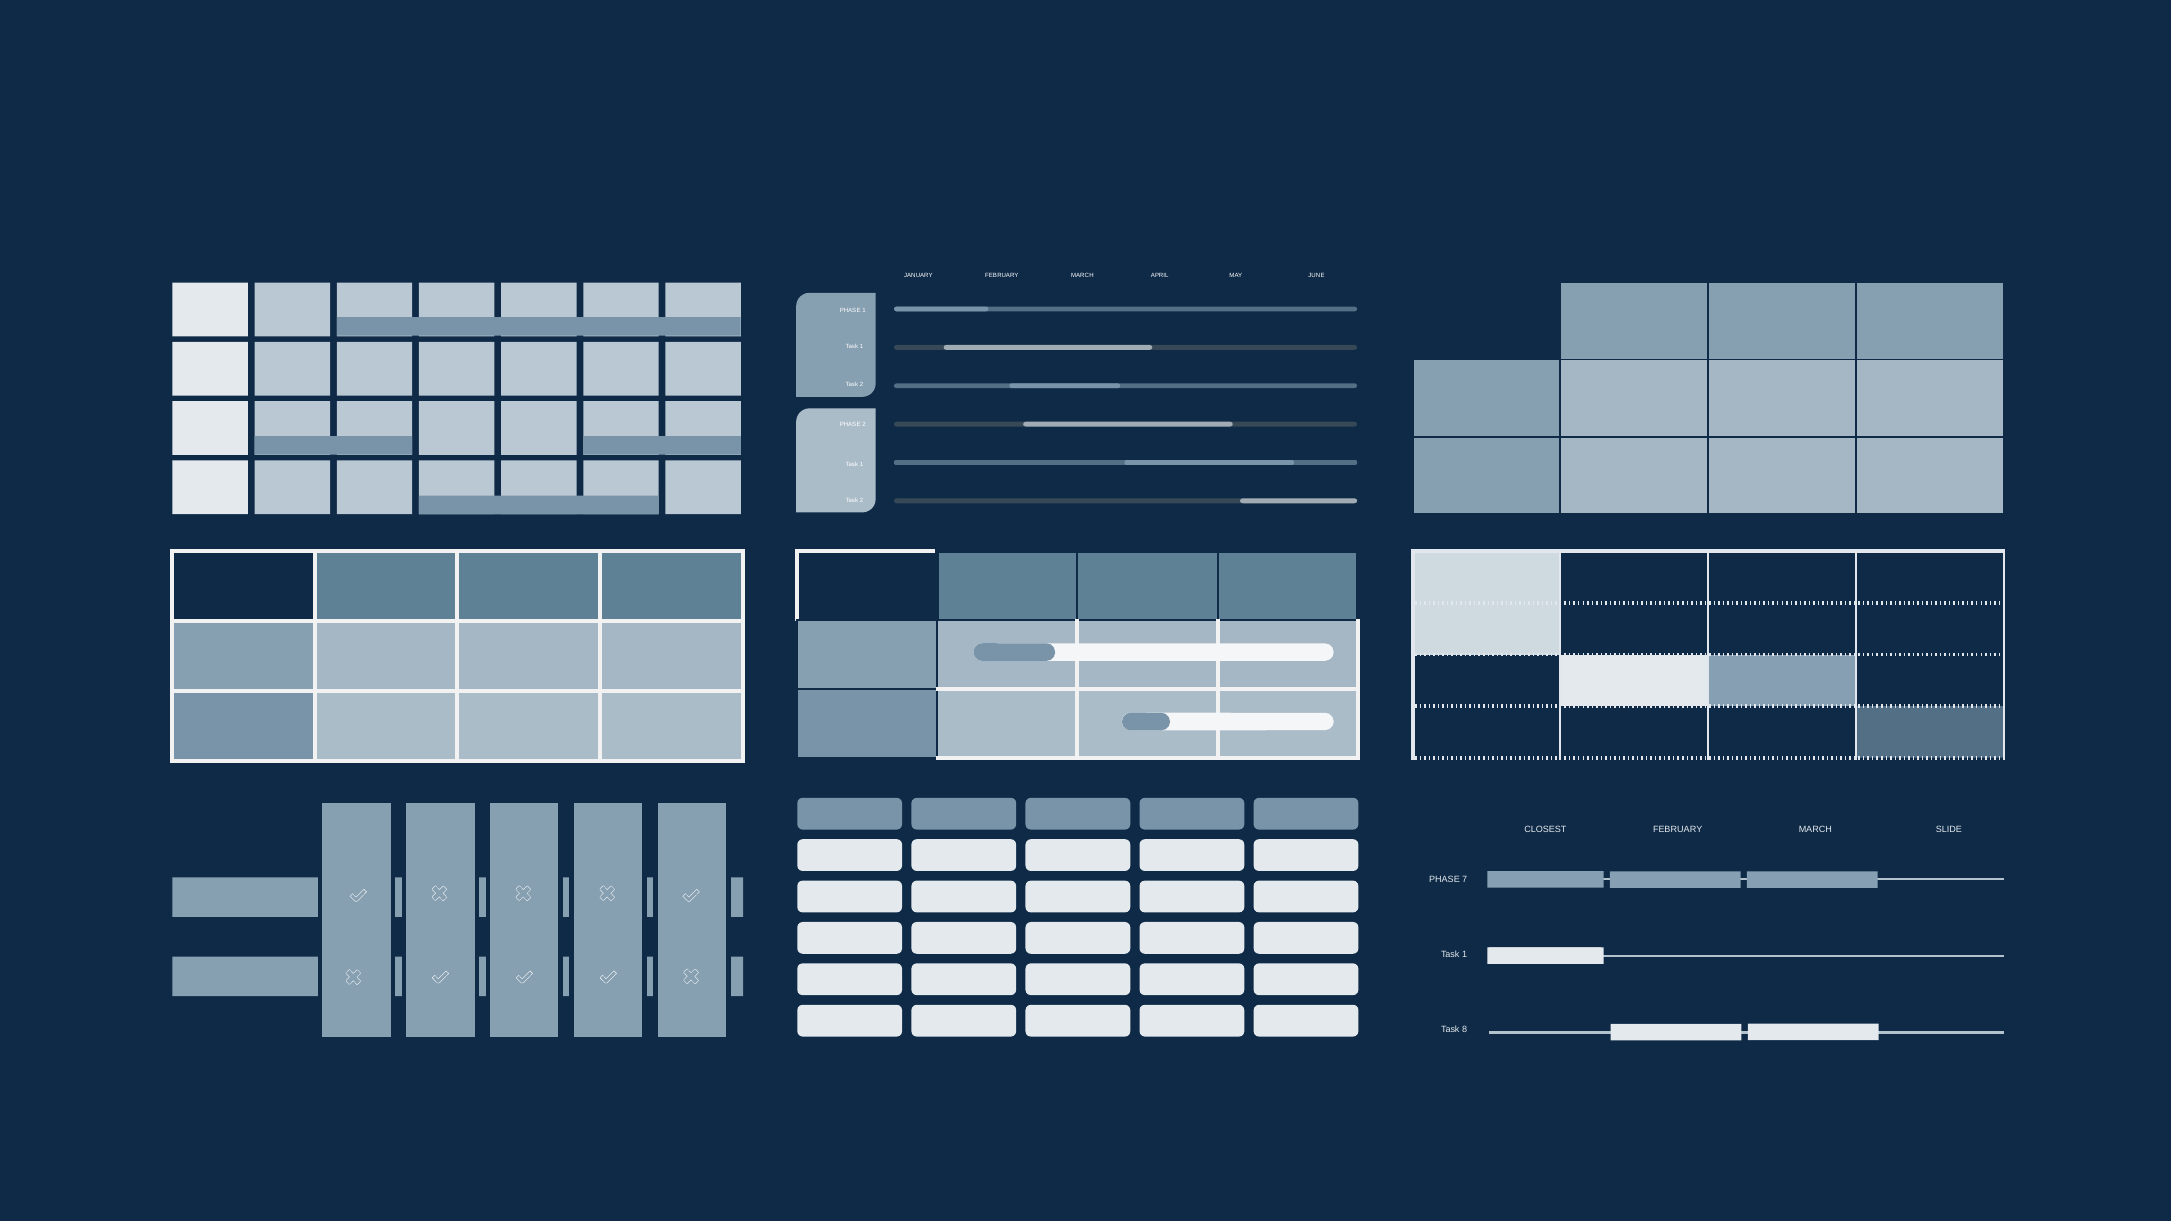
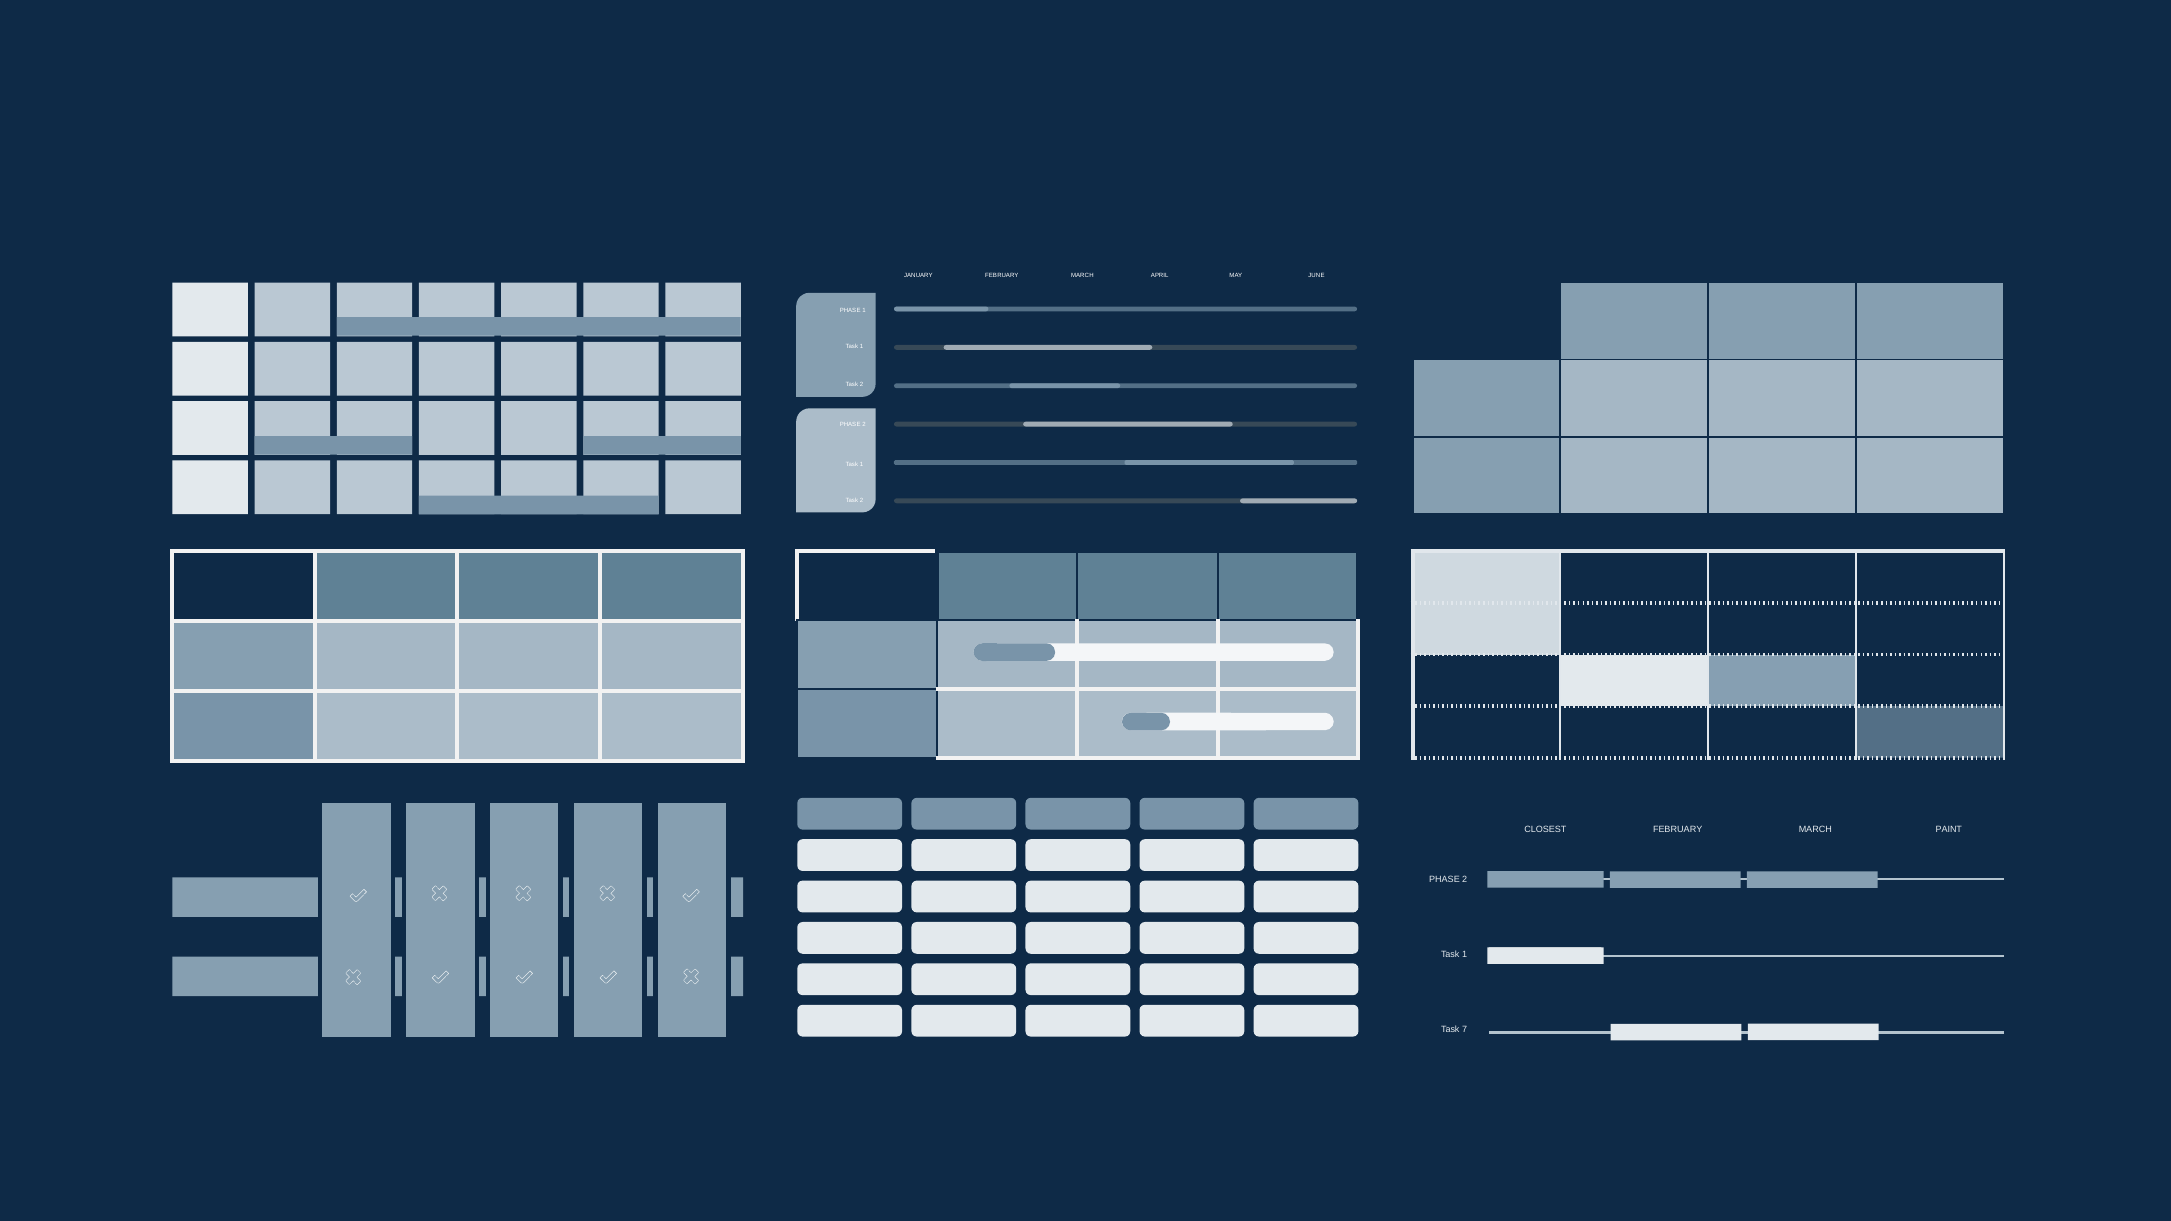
SLIDE: SLIDE -> PAINT (1949, 830)
7: 7 -> 2 (1465, 880)
8: 8 -> 7 (1465, 1030)
